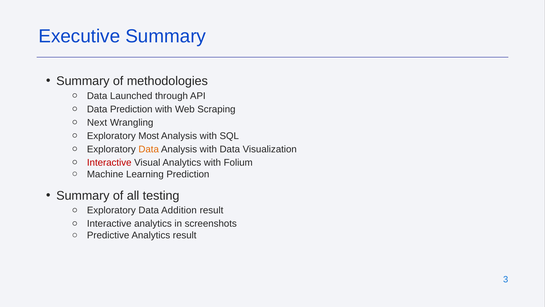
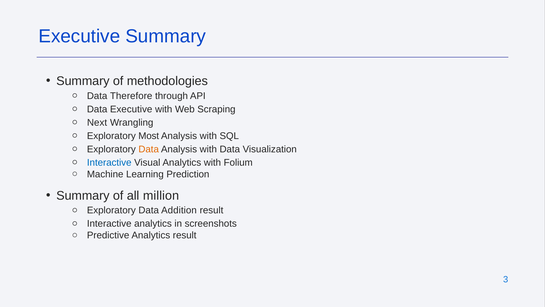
Launched: Launched -> Therefore (131, 96)
Data Prediction: Prediction -> Executive (131, 109)
Interactive colour: red -> blue (109, 162)
testing: testing -> million (161, 195)
